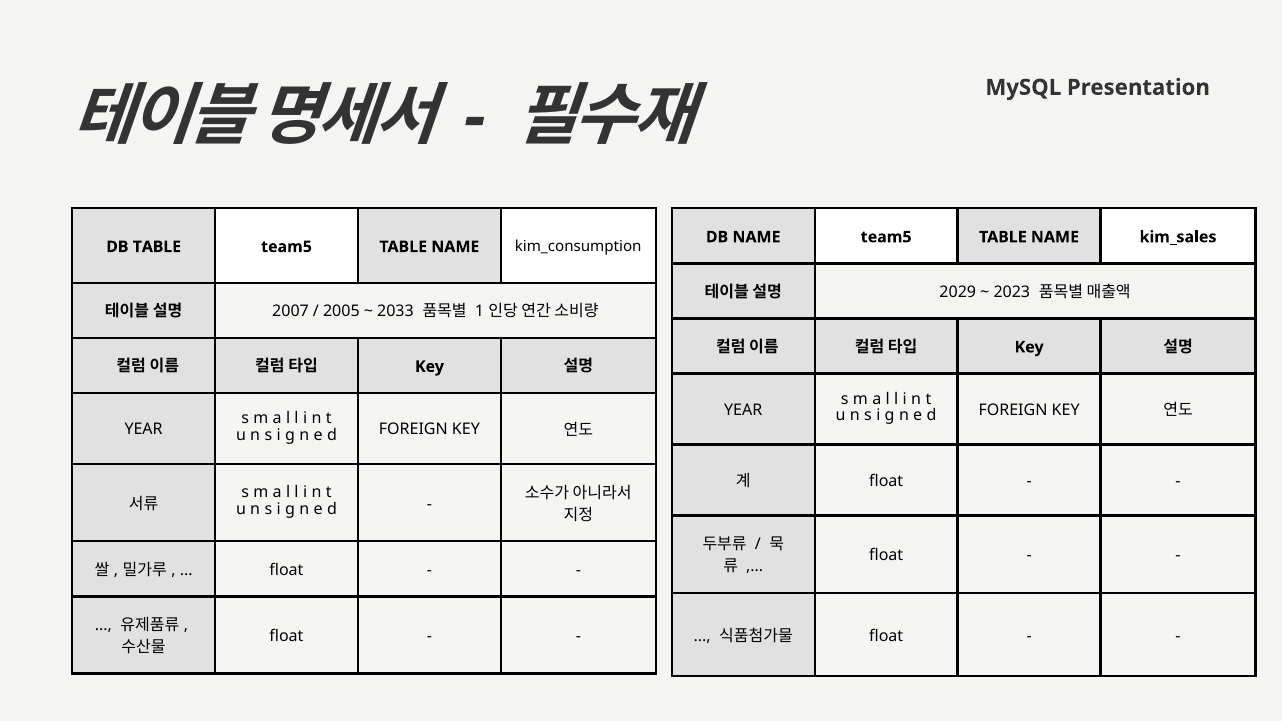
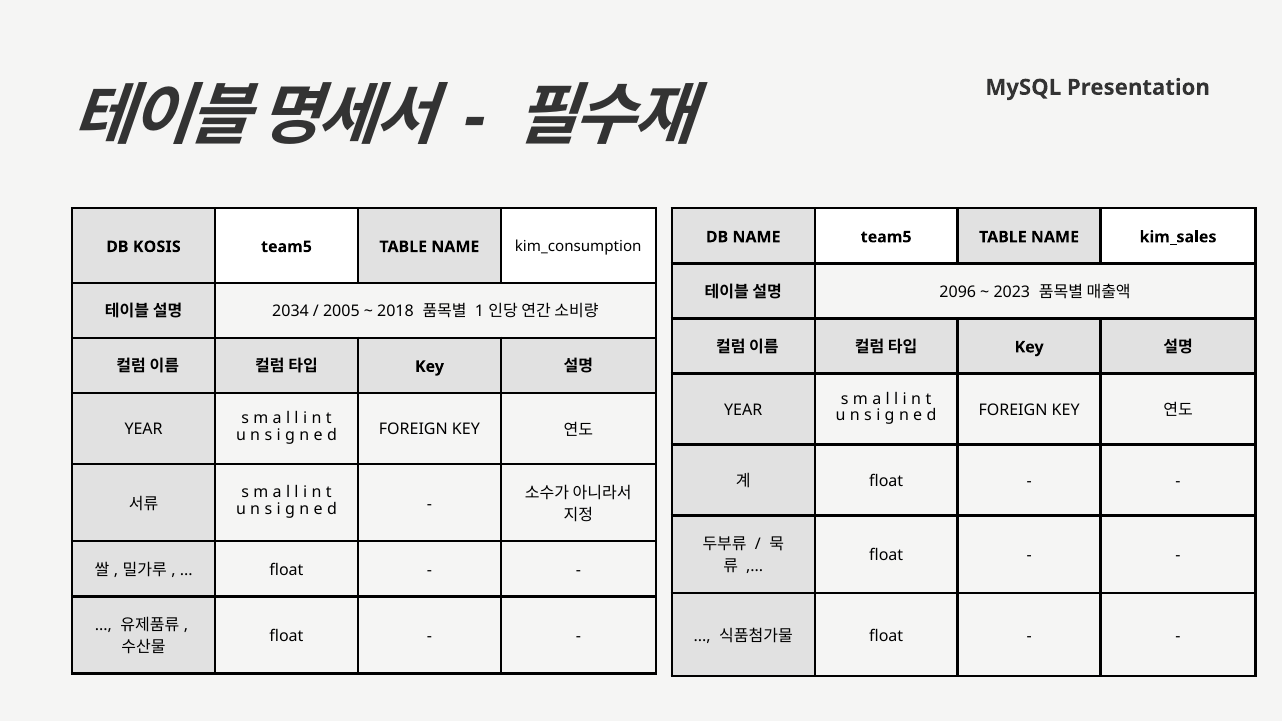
DB TABLE: TABLE -> KOSIS (157, 247)
2029: 2029 -> 2096 (958, 292)
2007: 2007 -> 2034 (291, 312)
2033: 2033 -> 2018 (395, 312)
